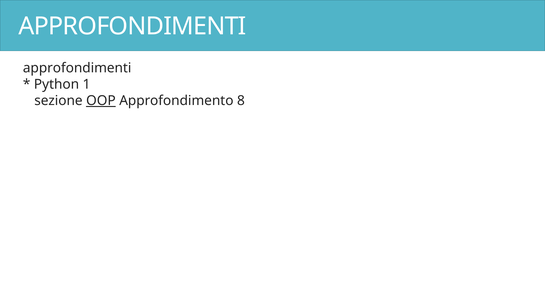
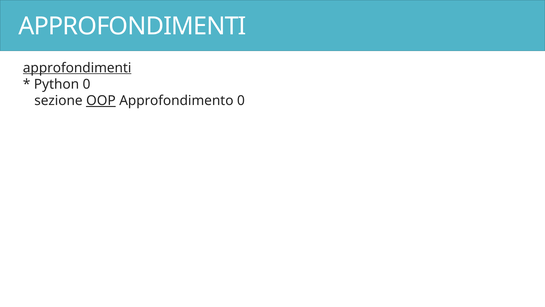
approfondimenti underline: none -> present (77, 68)
Python 1: 1 -> 0 (87, 84)
Approfondimento 8: 8 -> 0 (241, 100)
